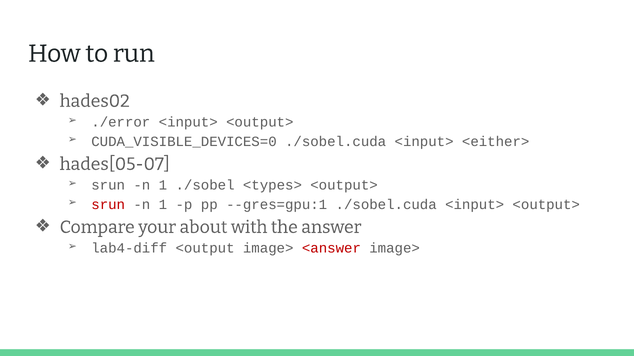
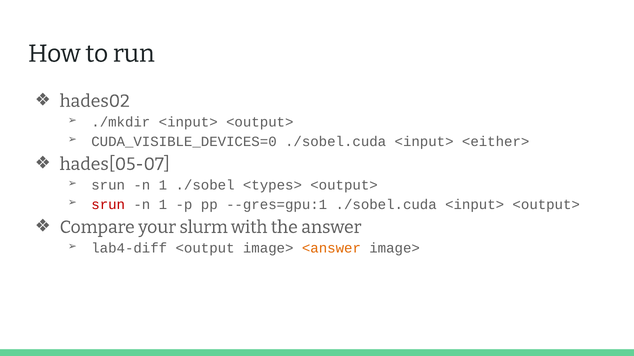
./error: ./error -> ./mkdir (121, 123)
about: about -> slurm (204, 228)
<answer colour: red -> orange (331, 249)
